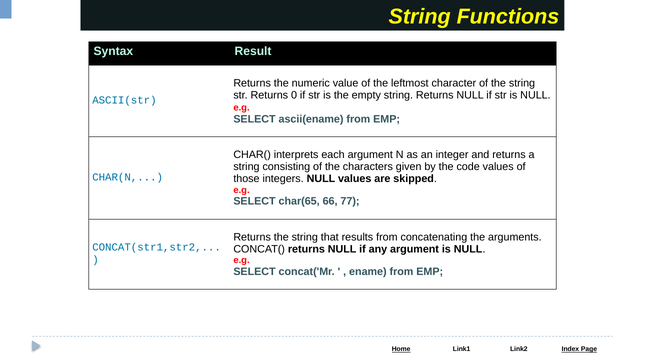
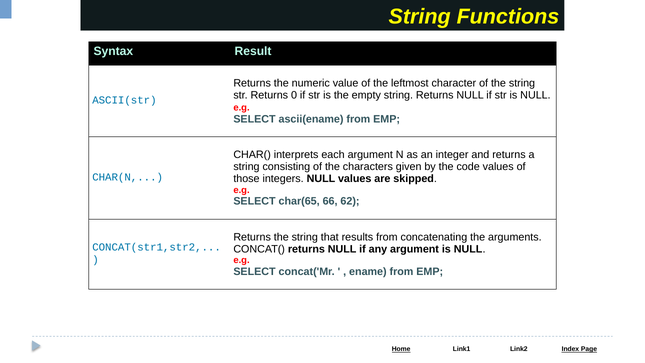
77: 77 -> 62 (350, 201)
